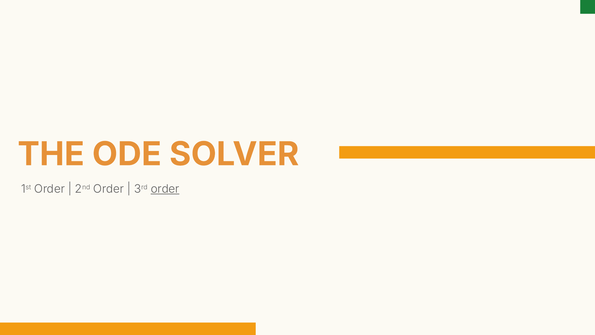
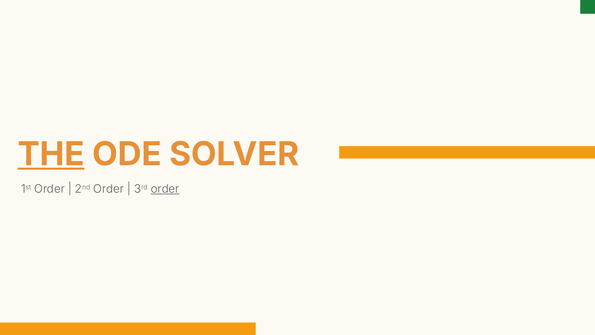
THE underline: none -> present (51, 154)
